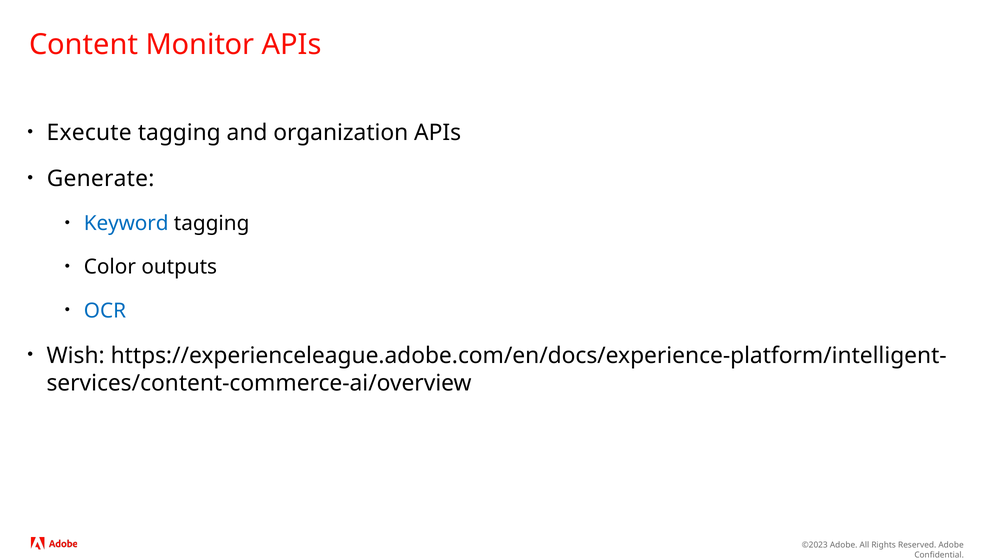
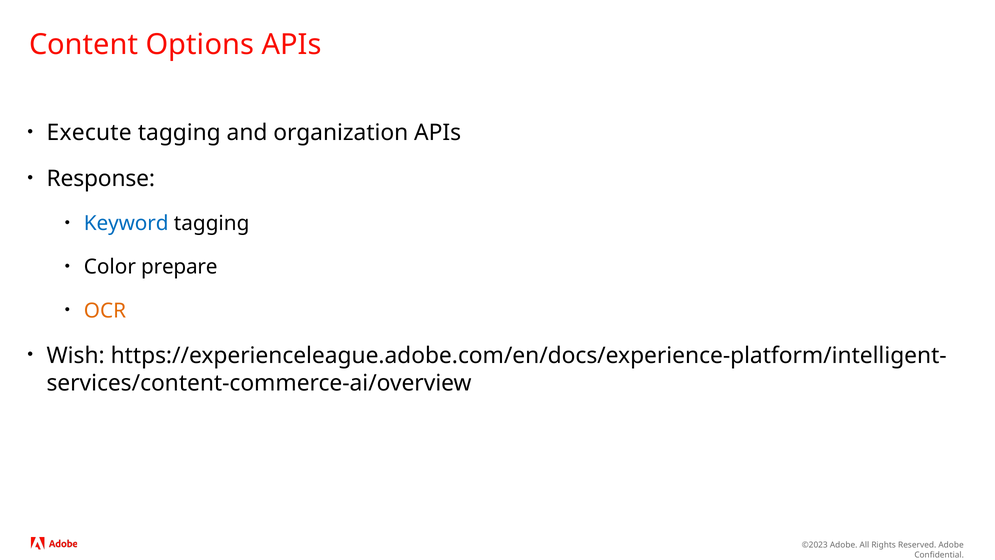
Monitor: Monitor -> Options (200, 45)
Generate: Generate -> Response (101, 179)
outputs: outputs -> prepare (179, 267)
OCR colour: blue -> orange (105, 310)
